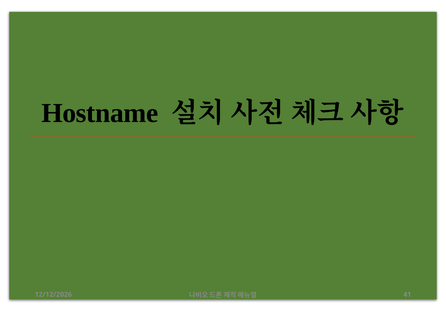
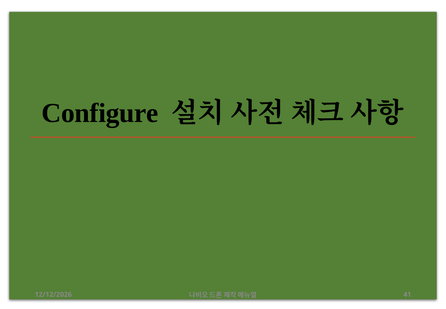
Hostname: Hostname -> Configure (100, 113)
